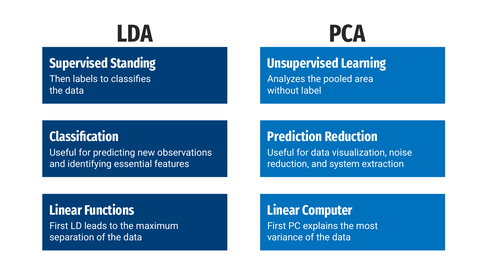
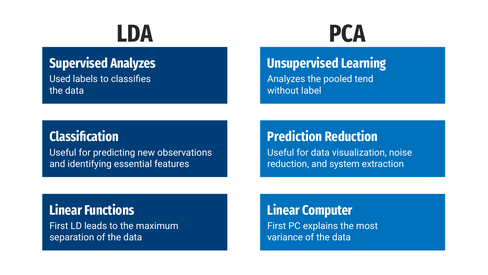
Supervised Standing: Standing -> Analyzes (133, 63)
Then: Then -> Used (60, 79)
area: area -> tend (364, 79)
